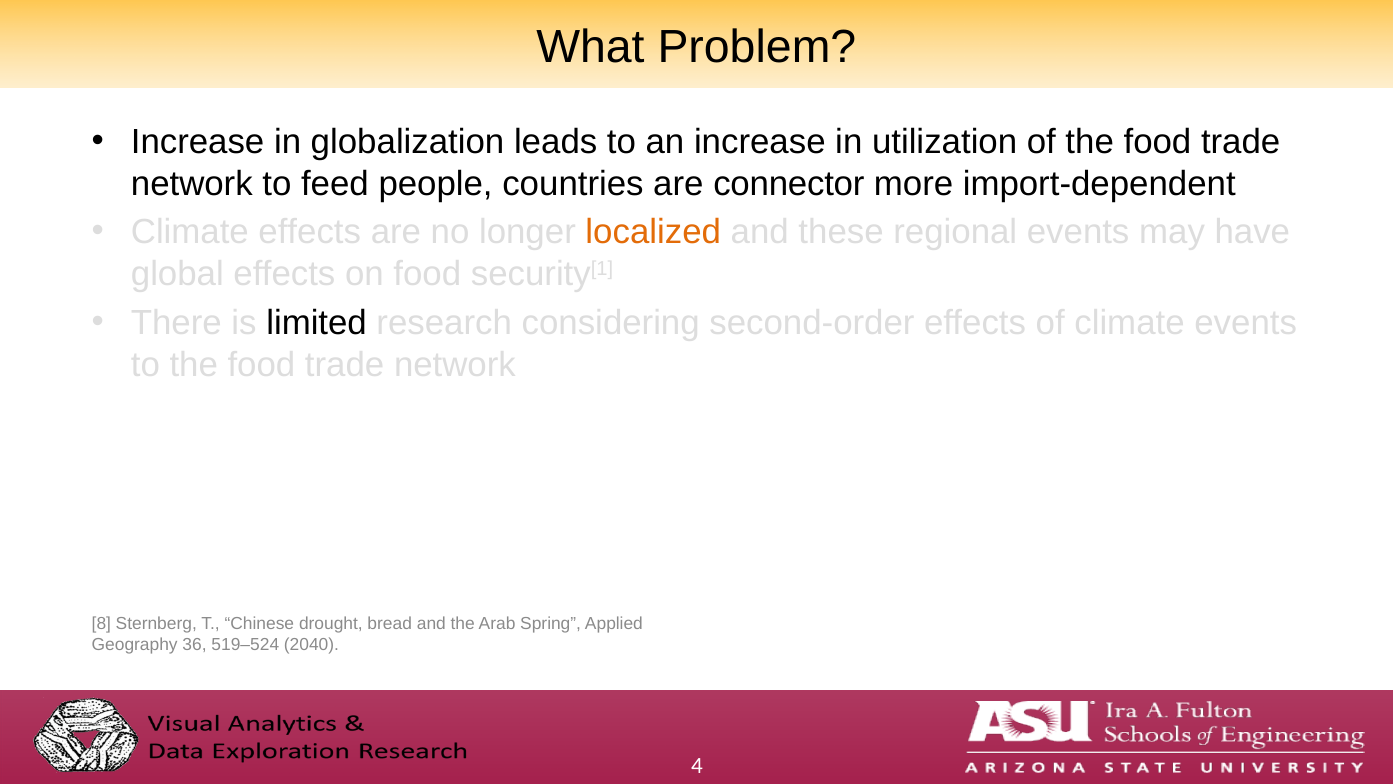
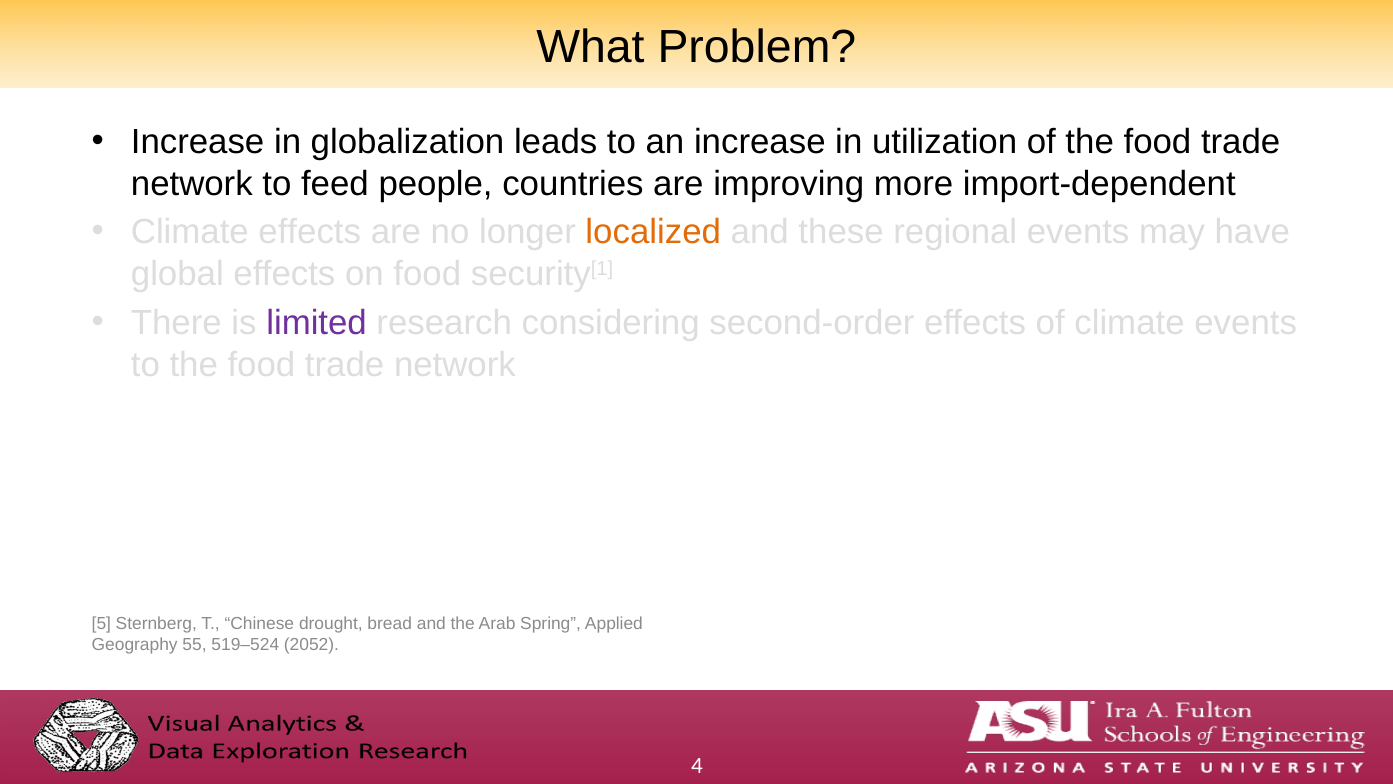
connector: connector -> improving (789, 184)
limited colour: black -> purple (317, 323)
8: 8 -> 5 (101, 623)
36: 36 -> 55 (195, 644)
2040: 2040 -> 2052 (311, 644)
